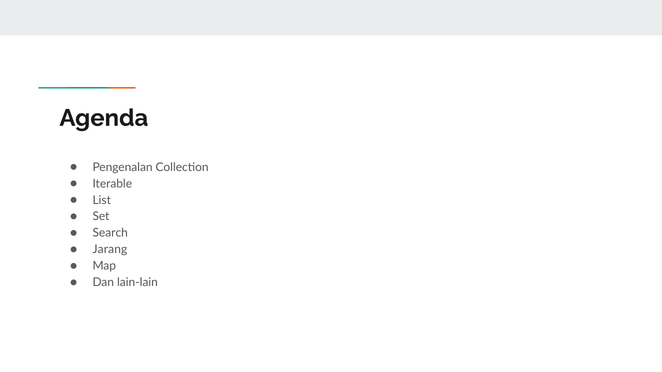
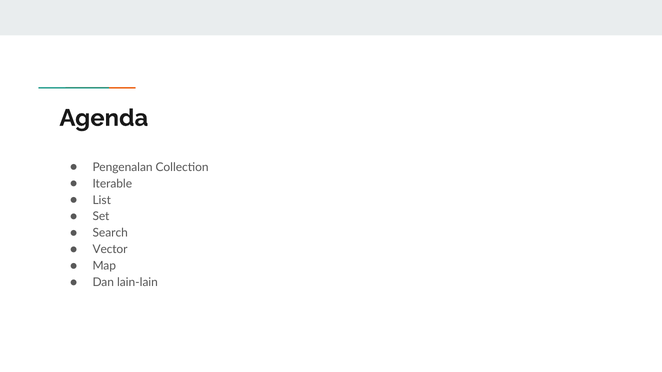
Jarang: Jarang -> Vector (110, 250)
